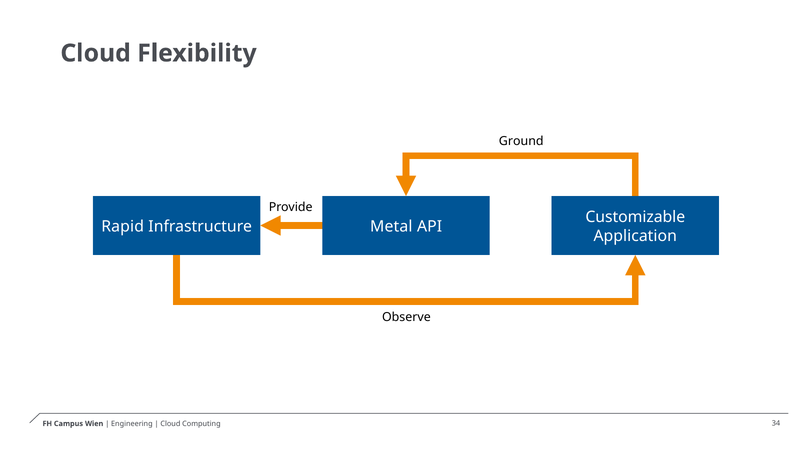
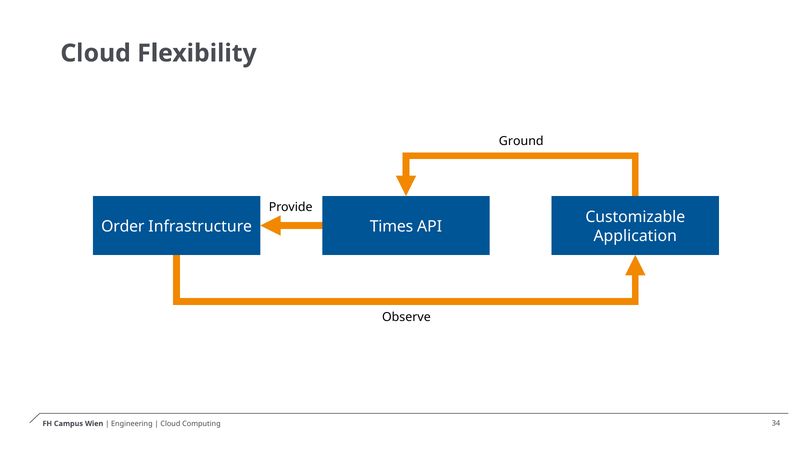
Rapid: Rapid -> Order (123, 226)
Metal: Metal -> Times (391, 226)
